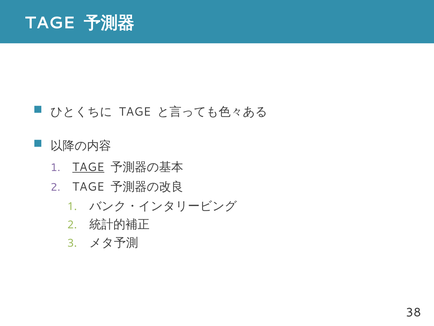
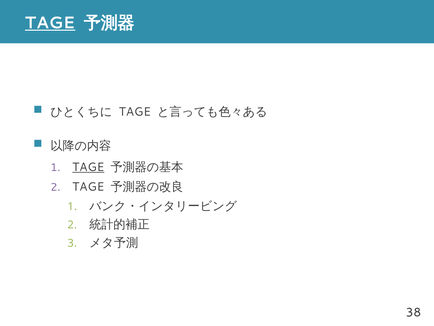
TAGE underline: none -> present (50, 23)
